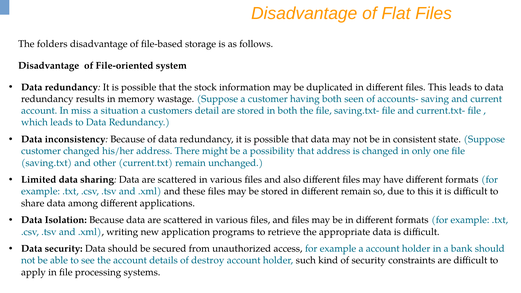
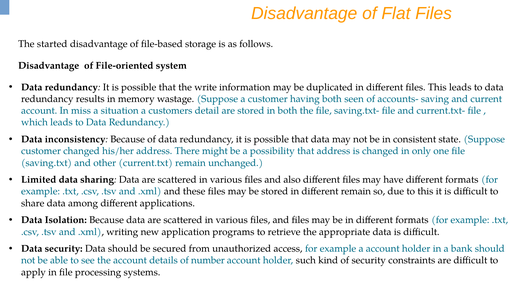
folders: folders -> started (52, 44)
stock: stock -> write (206, 87)
destroy: destroy -> number (208, 260)
